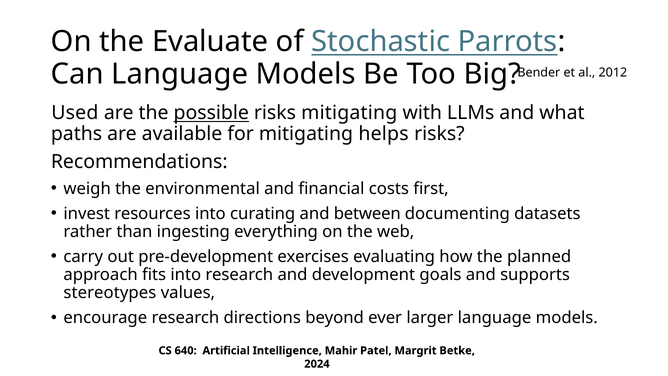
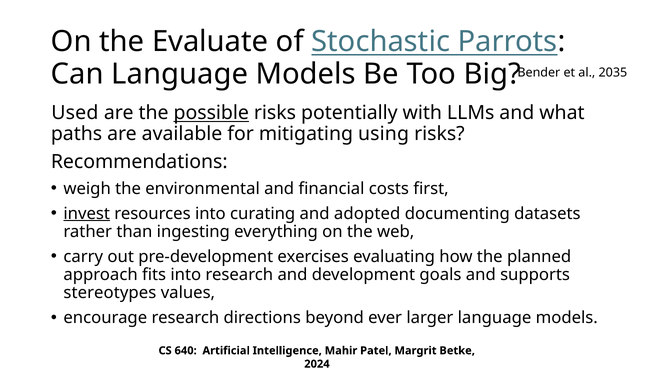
2012: 2012 -> 2035 (613, 73)
risks mitigating: mitigating -> potentially (349, 113)
helps: helps -> using (384, 134)
invest underline: none -> present (87, 213)
between: between -> adopted (367, 213)
